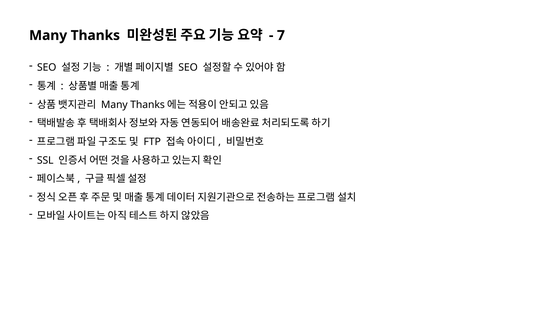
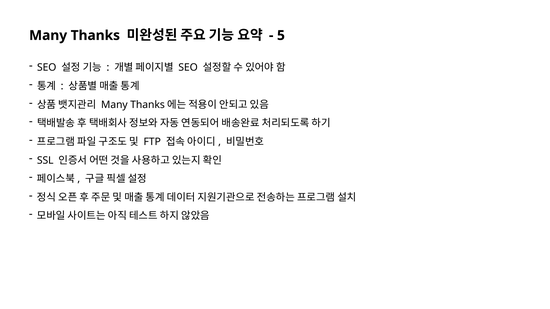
7: 7 -> 5 (281, 35)
